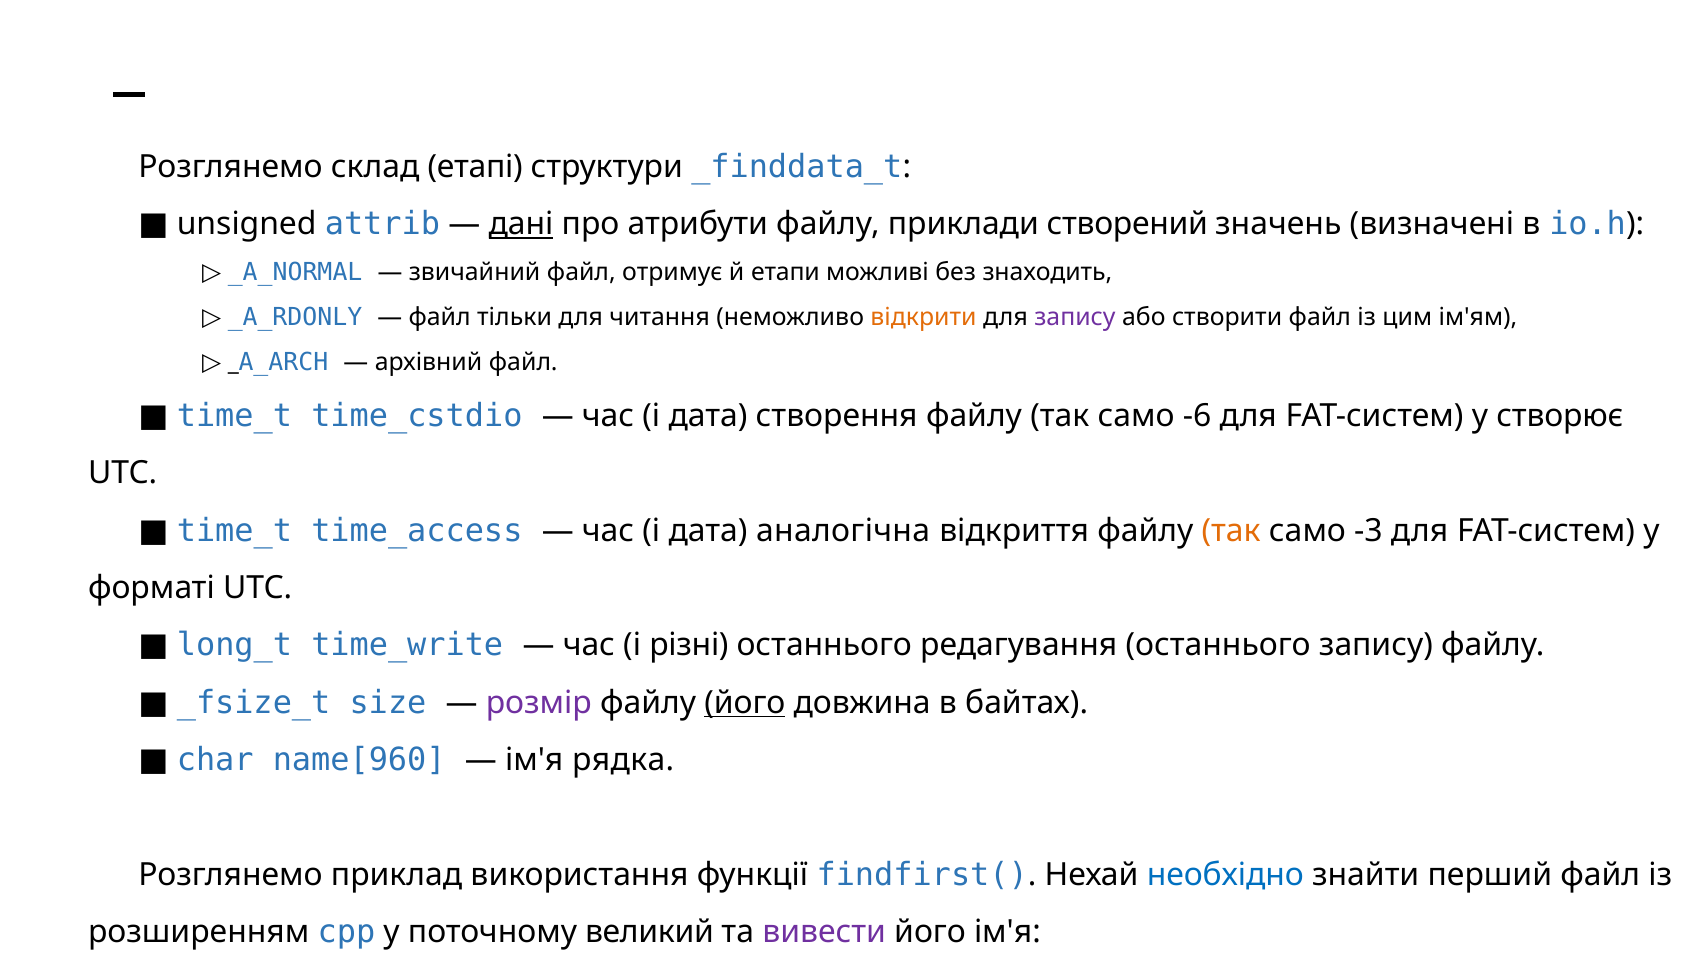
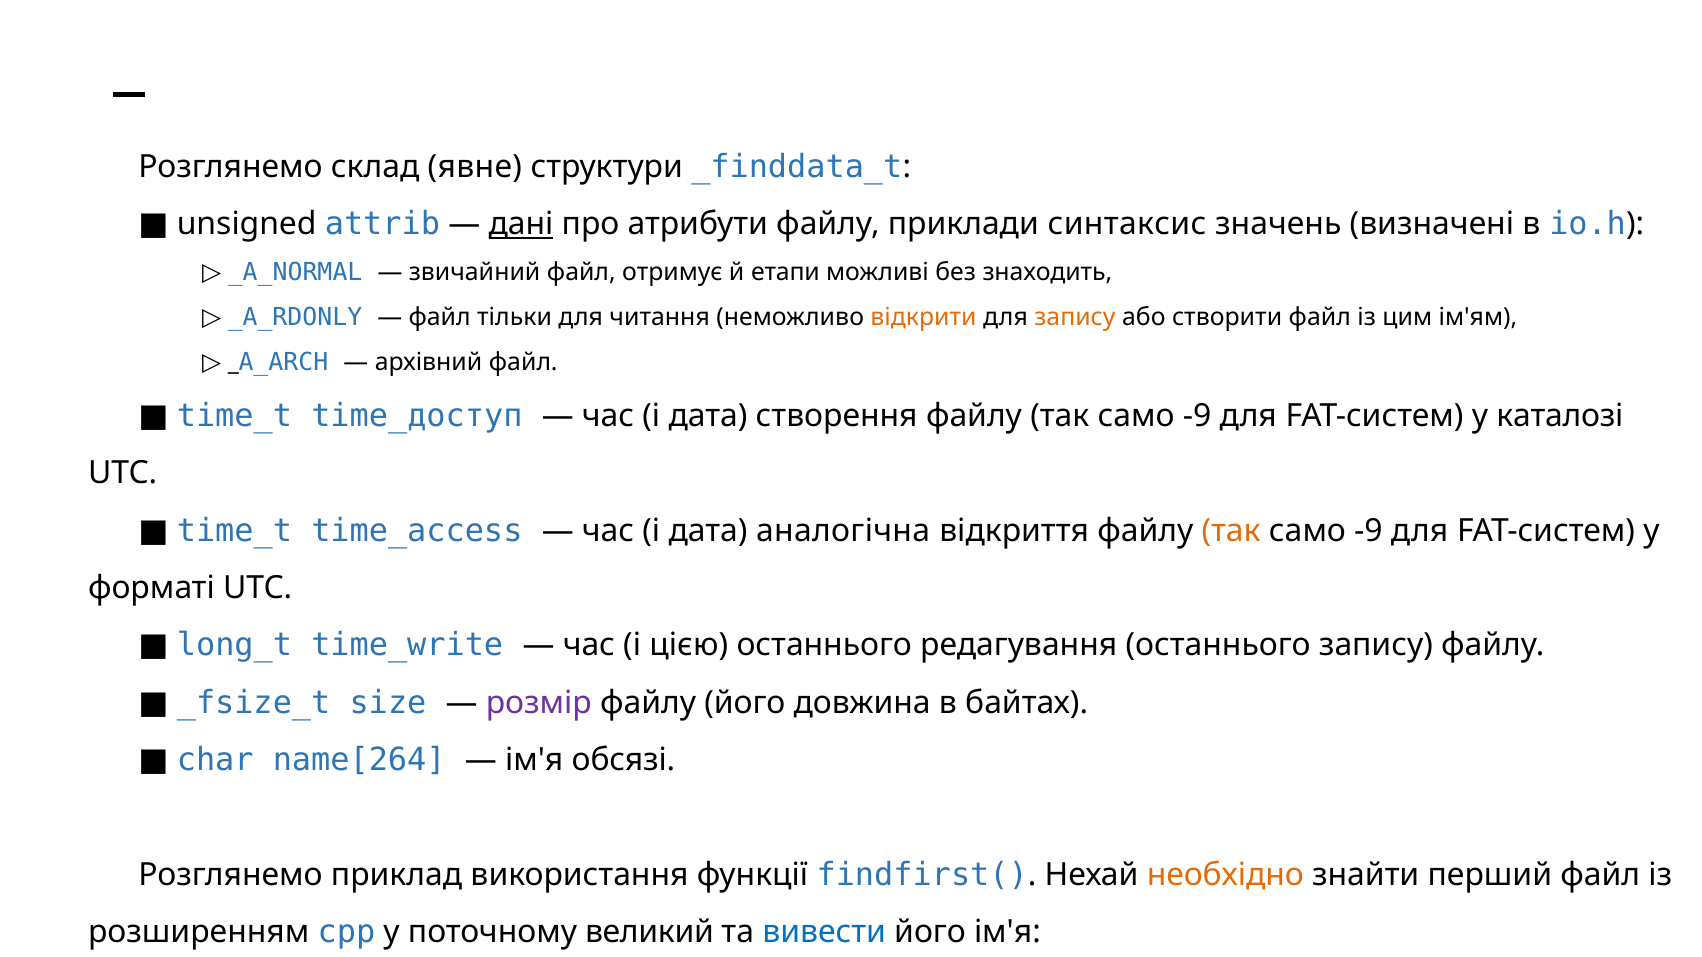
етапі: етапі -> явне (475, 167)
створений: створений -> синтаксис (1127, 224)
запису colour: purple -> orange (1075, 317)
time_cstdio: time_cstdio -> time_доступ (417, 416)
-6: -6 -> -9 (1197, 416)
створює: створює -> каталозі (1560, 416)
-3: -3 -> -9 (1368, 531)
різні: різні -> цією (689, 646)
його underline: present -> none (745, 703)
name[960: name[960 -> name[264 (359, 760)
рядка: рядка -> обсязі (623, 760)
необхідно colour: blue -> orange (1225, 875)
вивести colour: purple -> blue (824, 933)
